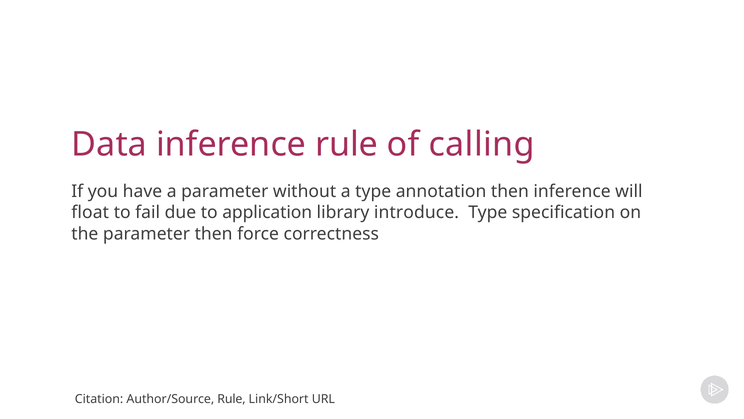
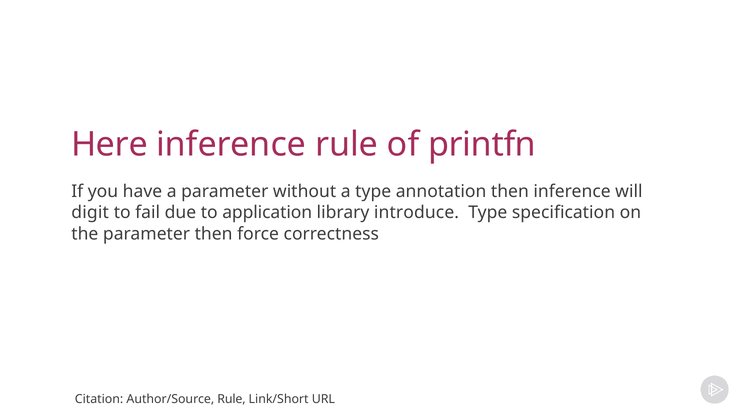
Data: Data -> Here (109, 144)
calling: calling -> printfn (482, 144)
float: float -> digit (90, 212)
